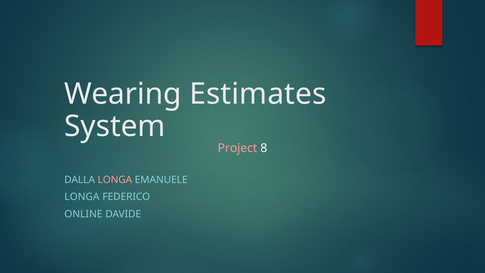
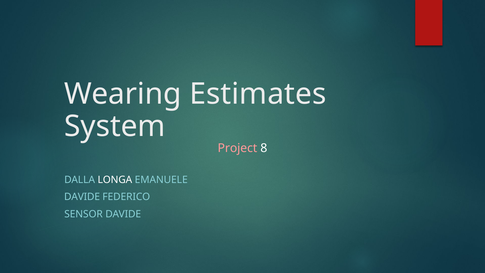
LONGA colour: pink -> white (115, 180)
LONGA: LONGA -> DAVIDE (82, 197)
ONLINE: ONLINE -> SENSOR (84, 214)
